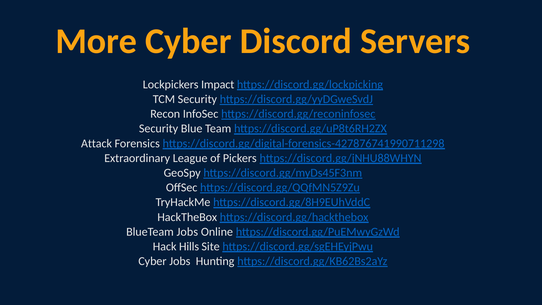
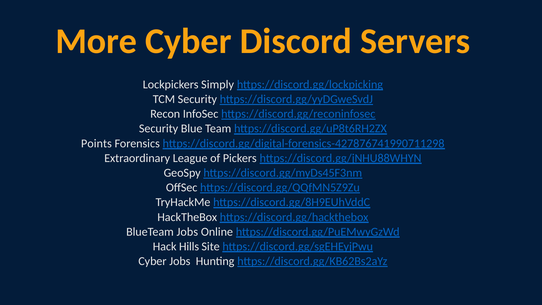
Impact: Impact -> Simply (218, 84)
Attack: Attack -> Points (96, 143)
